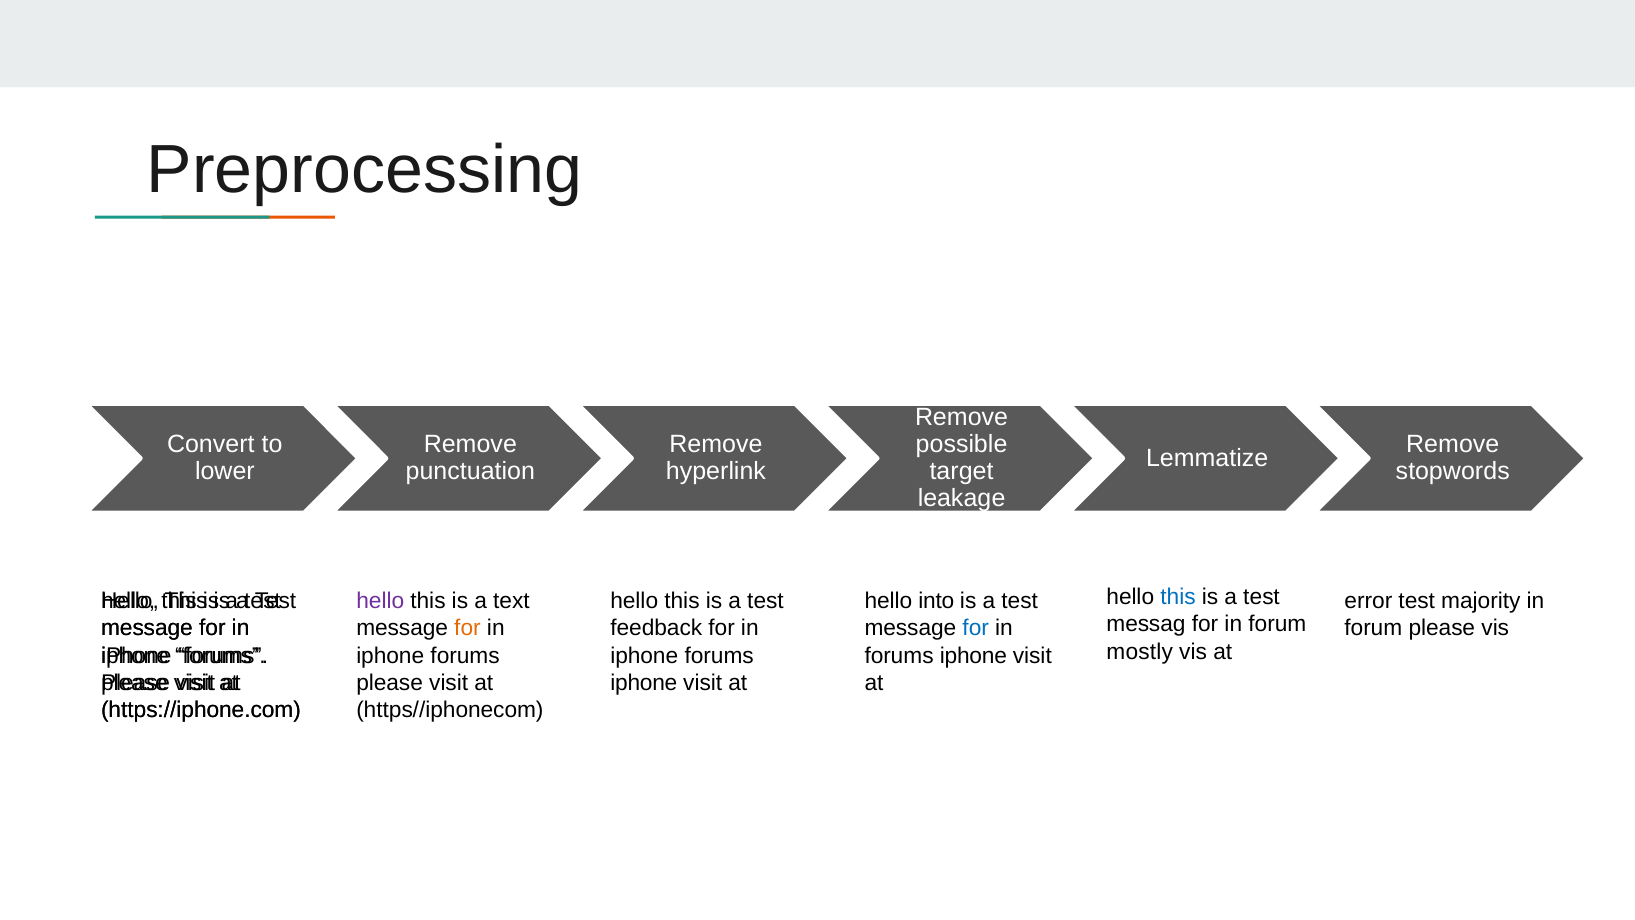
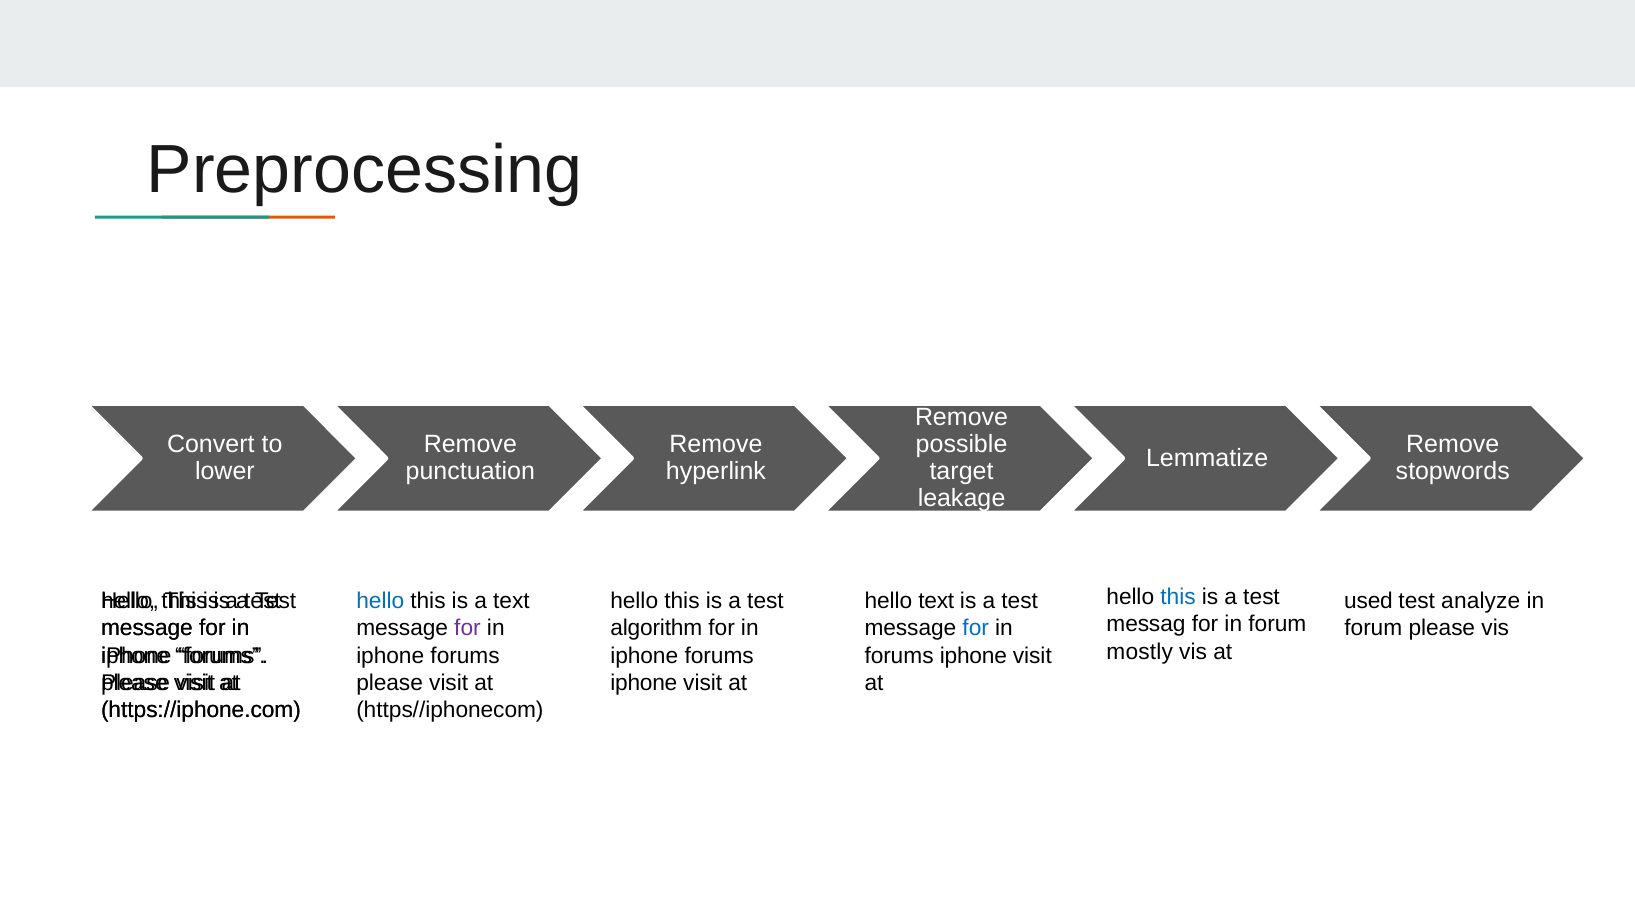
hello colour: purple -> blue (380, 601)
hello into: into -> text (936, 601)
error: error -> used (1369, 601)
majority: majority -> analyze (1481, 601)
for colour: orange -> purple (468, 628)
feedback: feedback -> algorithm (656, 628)
